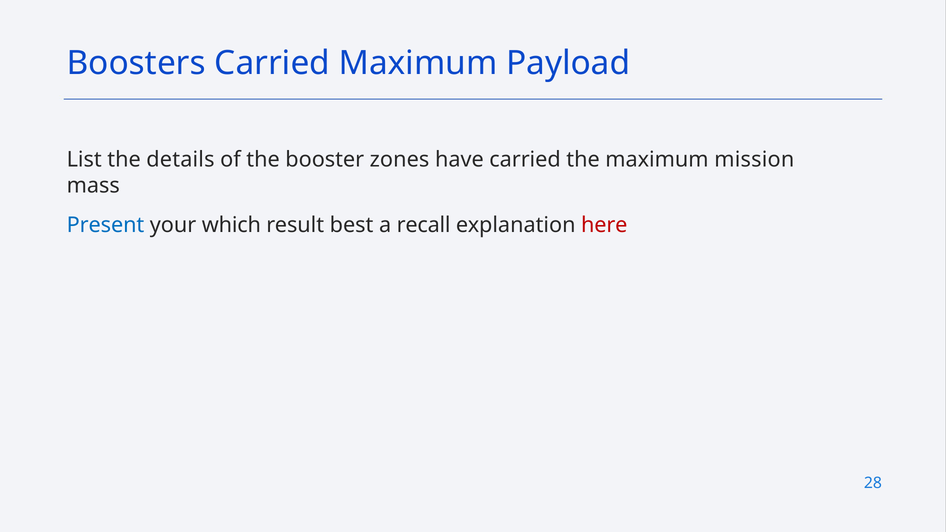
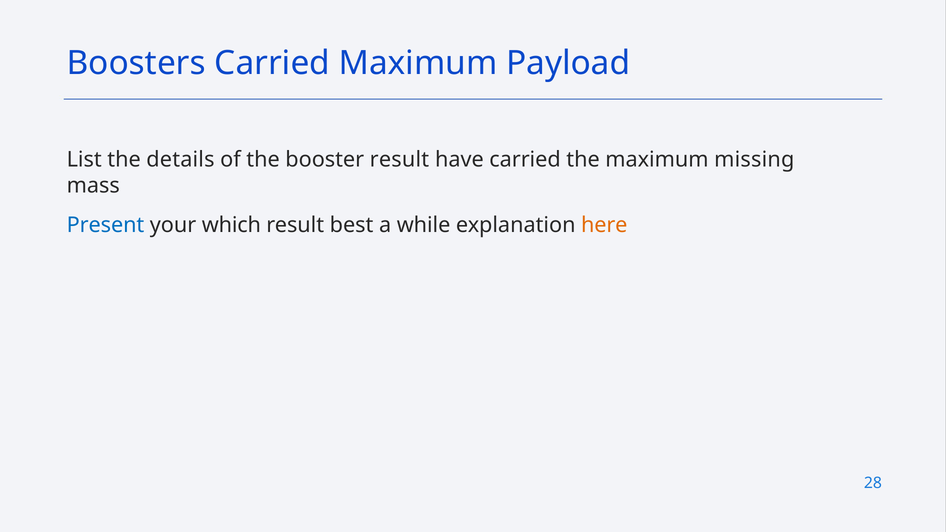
booster zones: zones -> result (399, 160)
mission: mission -> missing (754, 160)
recall: recall -> while (424, 225)
here colour: red -> orange (604, 225)
